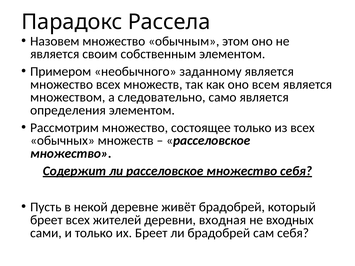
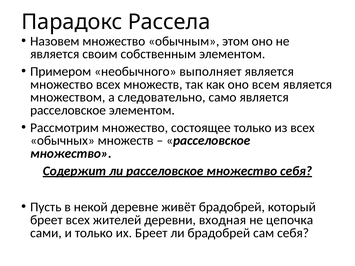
заданному: заданному -> выполняет (210, 72)
определения: определения -> расселовское (68, 110)
входных: входных -> цепочка (290, 220)
